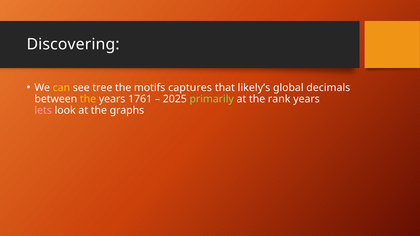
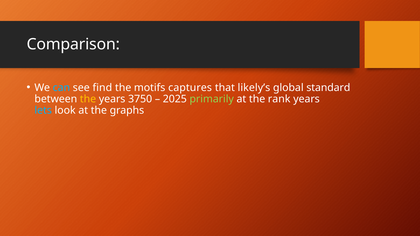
Discovering: Discovering -> Comparison (73, 44)
can colour: yellow -> light blue (61, 88)
tree: tree -> find (102, 88)
decimals: decimals -> standard (328, 88)
1761: 1761 -> 3750 (140, 99)
lets colour: pink -> light blue (43, 110)
